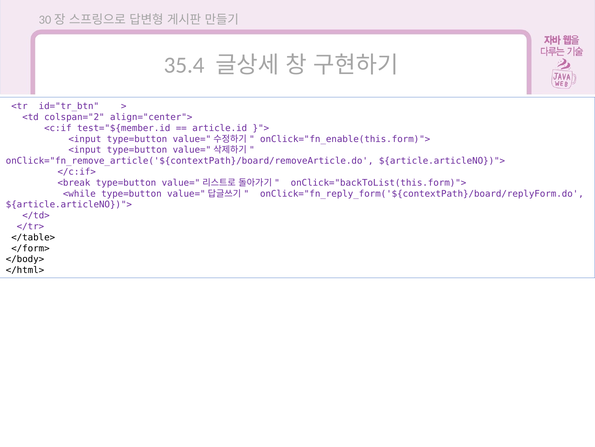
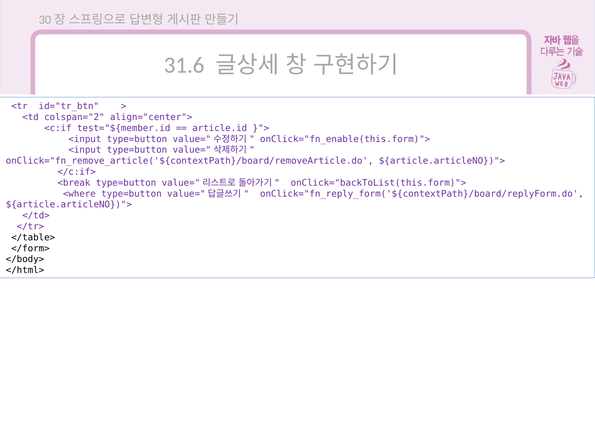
35.4: 35.4 -> 31.6 (184, 65)
<while: <while -> <where (79, 193)
